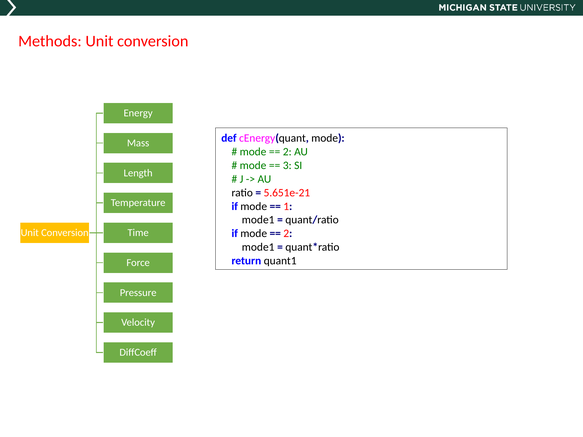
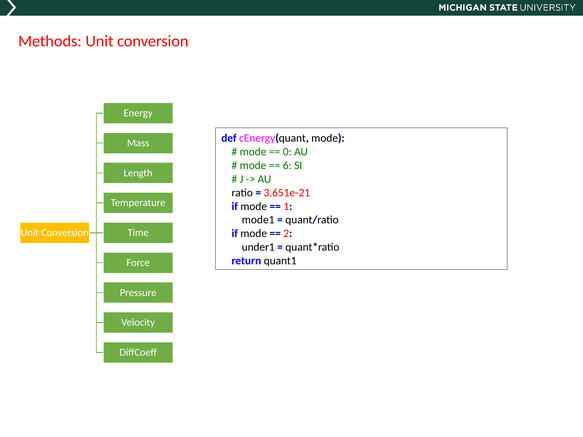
2: 2 -> 0 (287, 152)
3: 3 -> 6 (287, 166)
5.651e-21: 5.651e-21 -> 3.651e-21 (287, 193)
mode1: mode1 -> under1 (258, 247)
